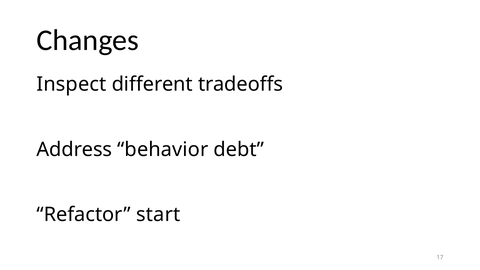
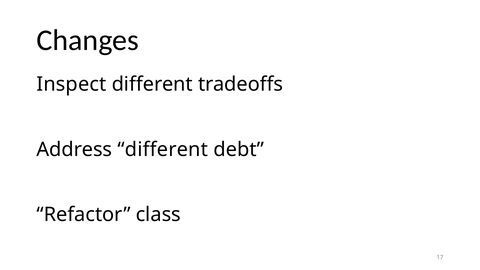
Address behavior: behavior -> different (163, 150)
start: start -> class (158, 215)
